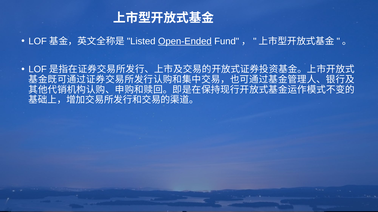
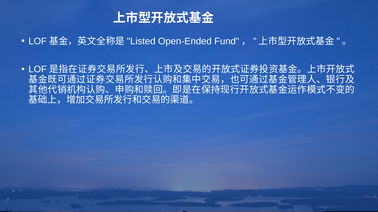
Open-Ended underline: present -> none (185, 41)
